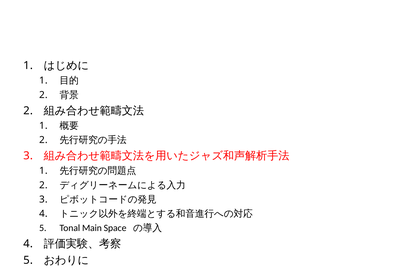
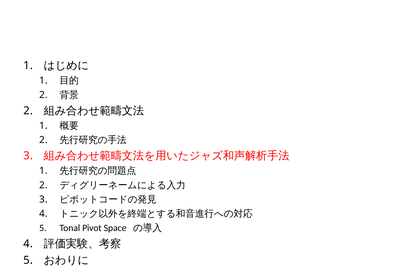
Main: Main -> Pivot (92, 228)
